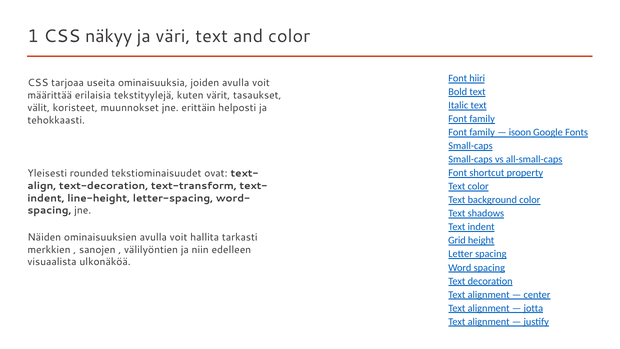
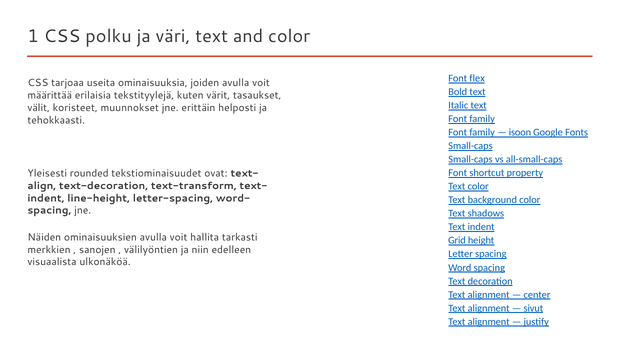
näkyy: näkyy -> polku (109, 36)
hiiri: hiiri -> flex (477, 78)
jotta: jotta -> sivut (533, 308)
